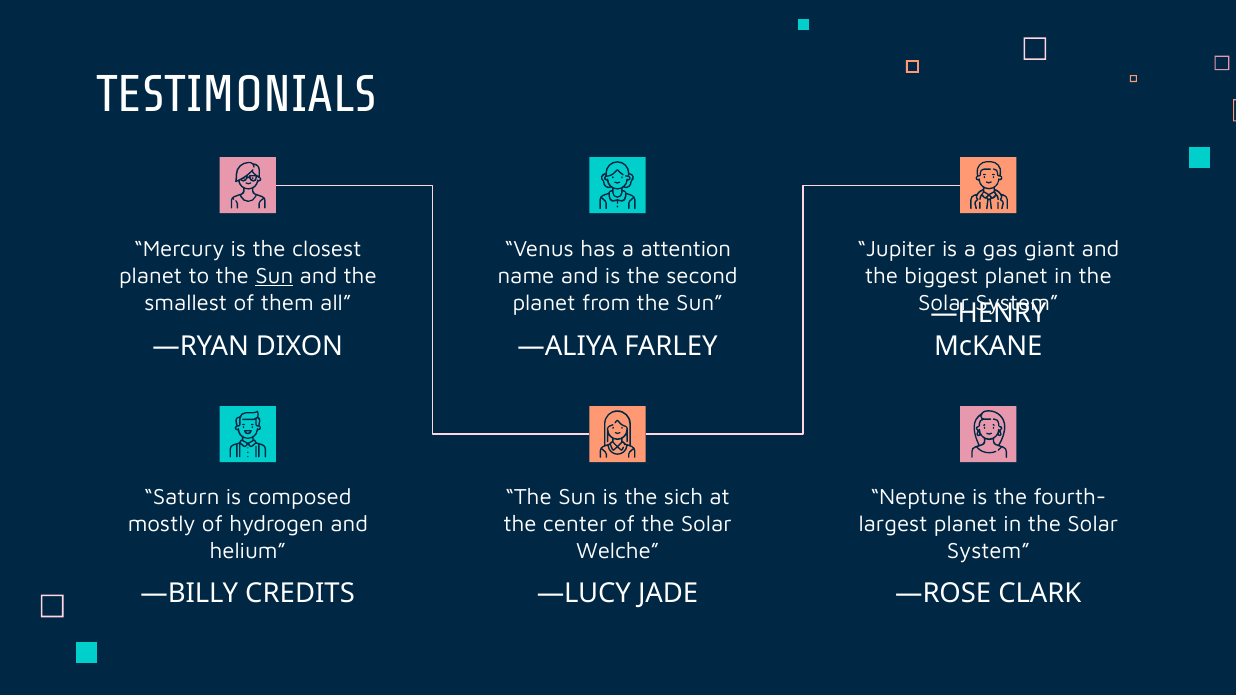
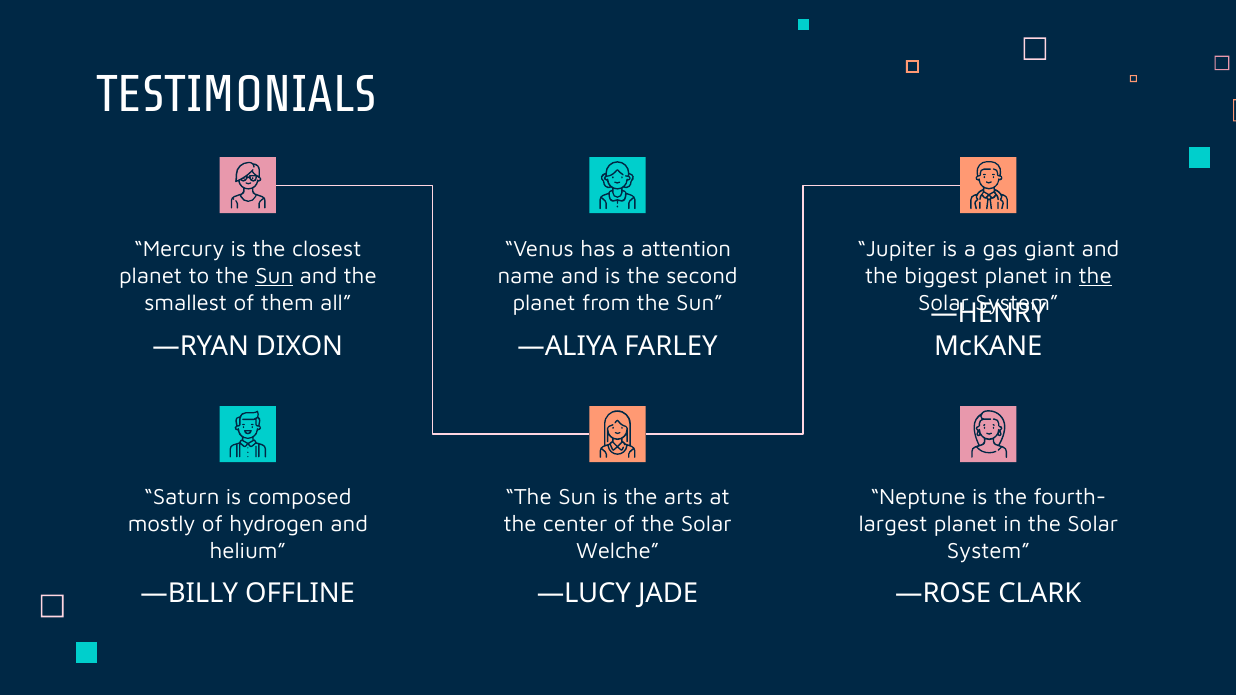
the underline: none -> present (1095, 276)
sich: sich -> arts (684, 498)
CREDITS: CREDITS -> OFFLINE (300, 594)
